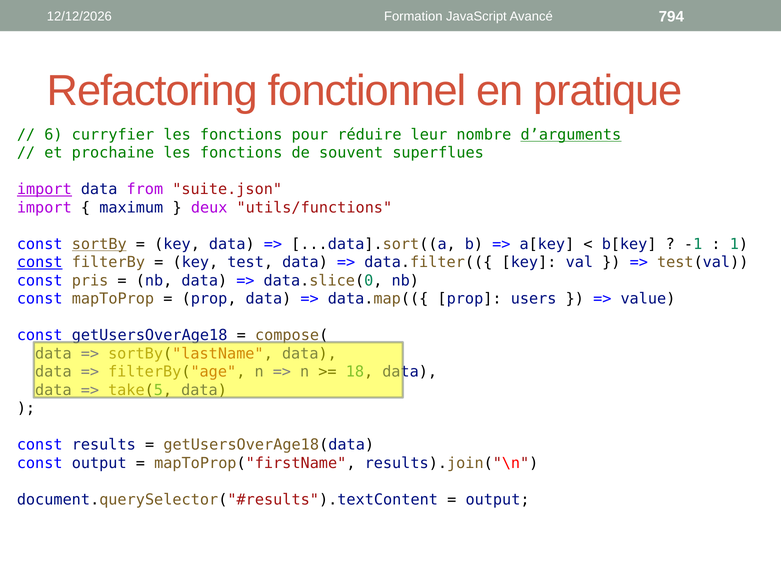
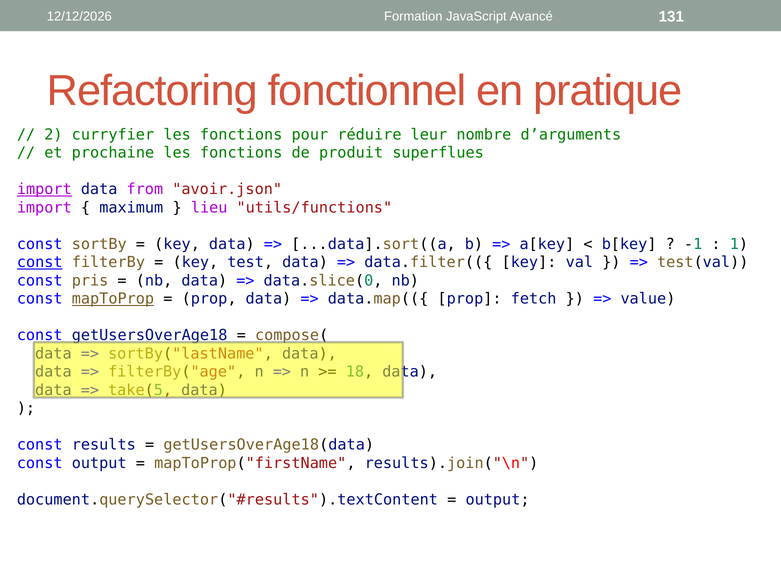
794: 794 -> 131 (671, 17)
6: 6 -> 2 (53, 135)
d’arguments underline: present -> none (571, 135)
souvent: souvent -> produit (351, 153)
suite.json: suite.json -> avoir.json (227, 189)
deux: deux -> lieu (209, 208)
sortBy underline: present -> none (99, 244)
mapToProp underline: none -> present (113, 299)
users: users -> fetch (534, 299)
